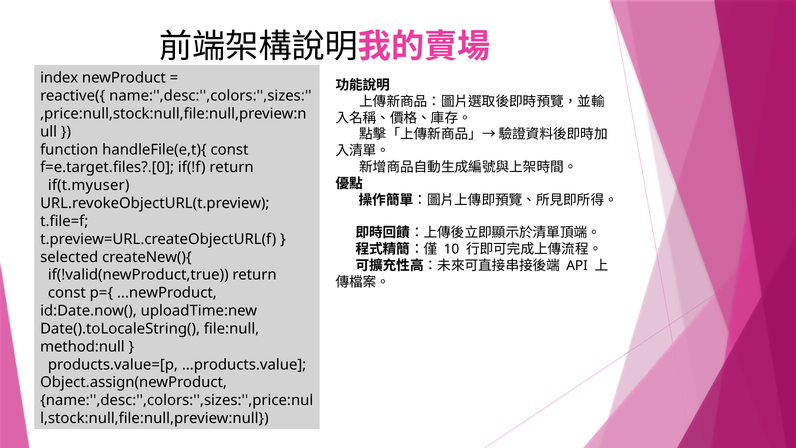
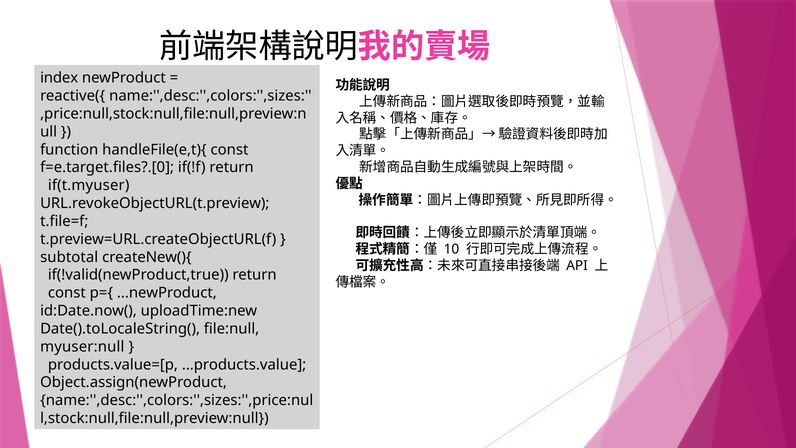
selected: selected -> subtotal (69, 257)
method:null: method:null -> myuser:null (82, 347)
